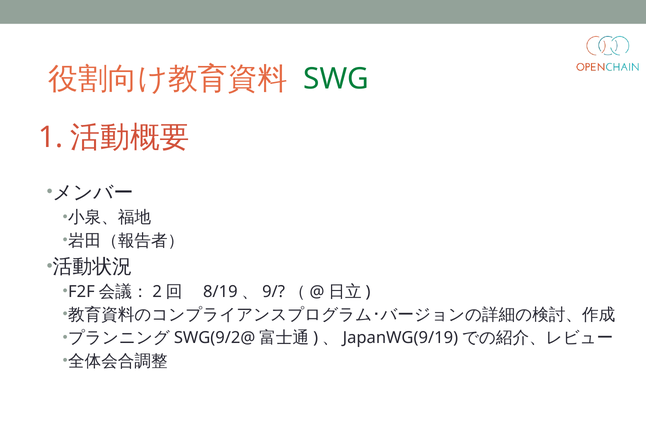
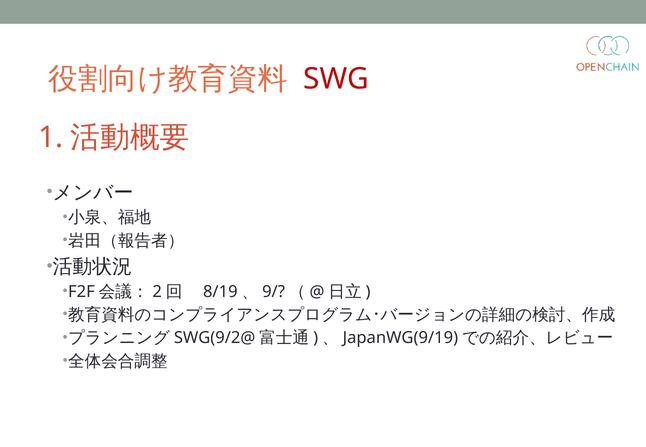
SWG colour: green -> red (336, 79)
